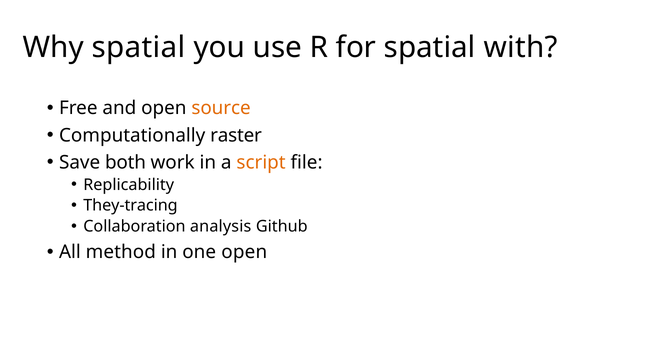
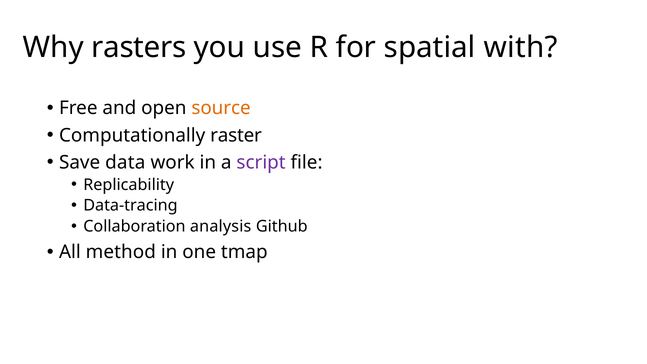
Why spatial: spatial -> rasters (139, 48)
both: both -> data (125, 162)
script colour: orange -> purple (261, 162)
They-tracing: They-tracing -> Data-tracing (130, 206)
one open: open -> tmap (244, 252)
